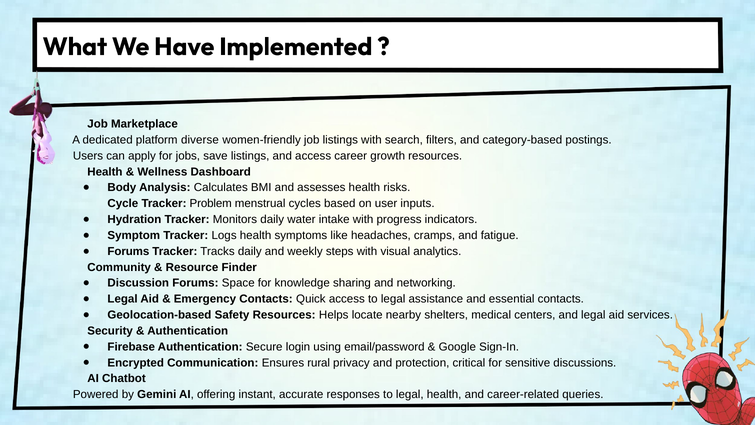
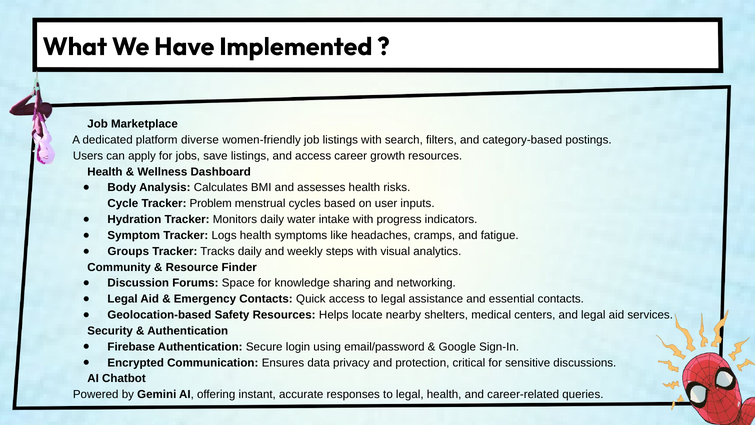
Forums: Forums -> Groups (128, 251)
rural: rural -> data (319, 362)
